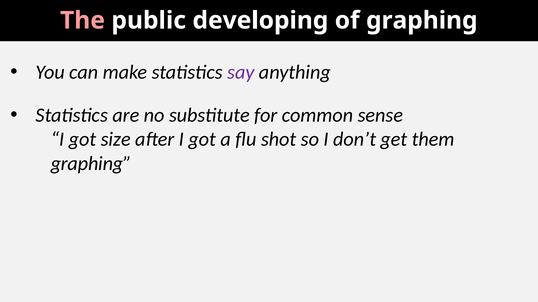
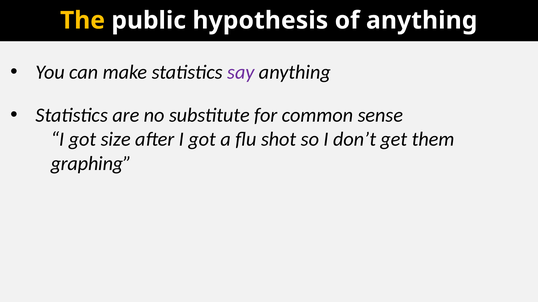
The colour: pink -> yellow (83, 20)
developing: developing -> hypothesis (260, 20)
of graphing: graphing -> anything (422, 20)
